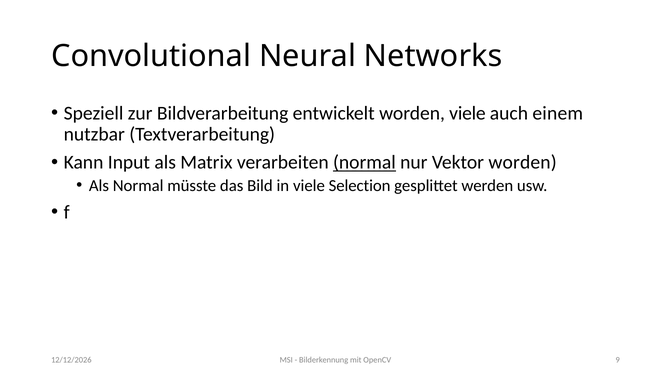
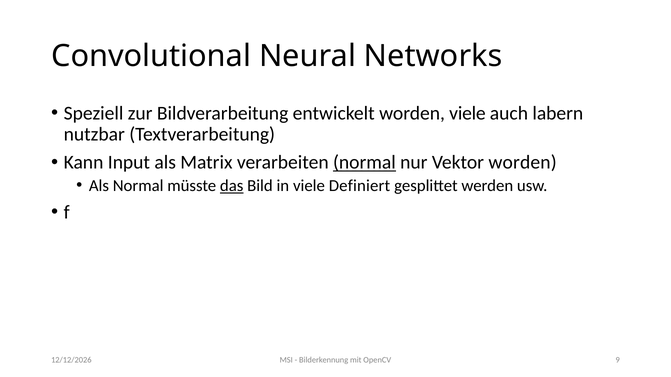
einem: einem -> labern (558, 113)
das underline: none -> present (232, 186)
Selection: Selection -> Definiert (359, 186)
